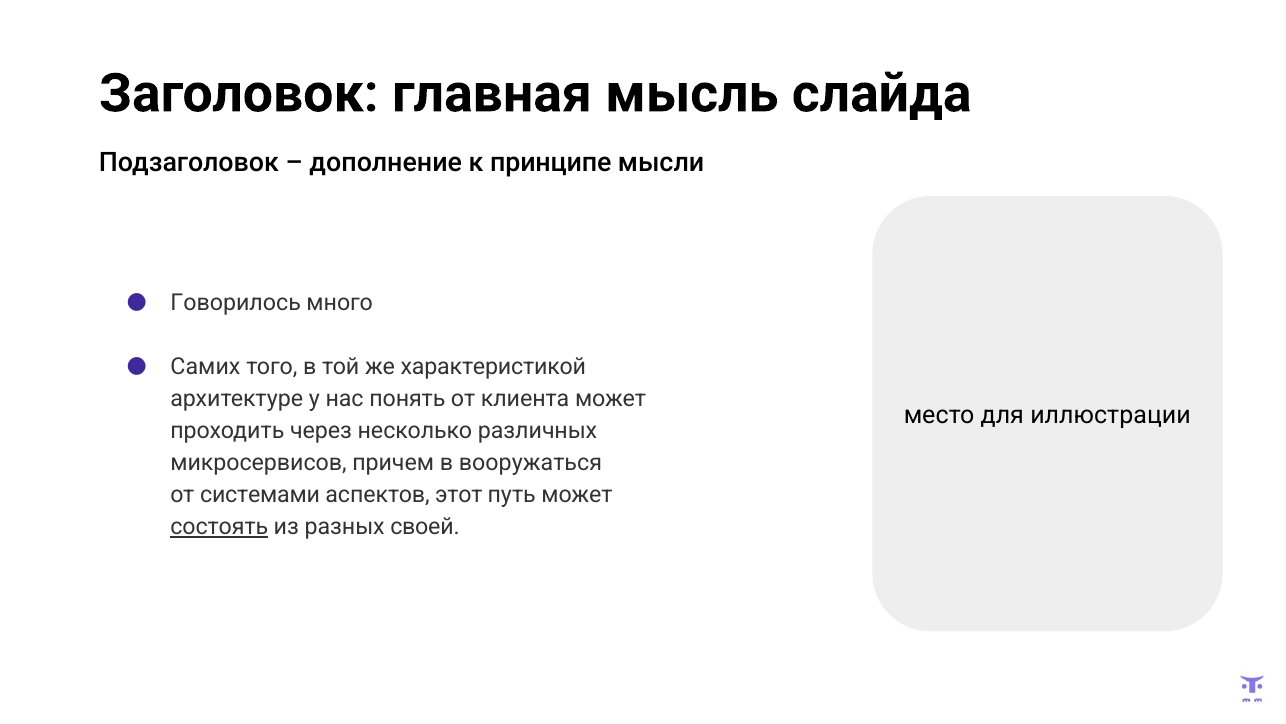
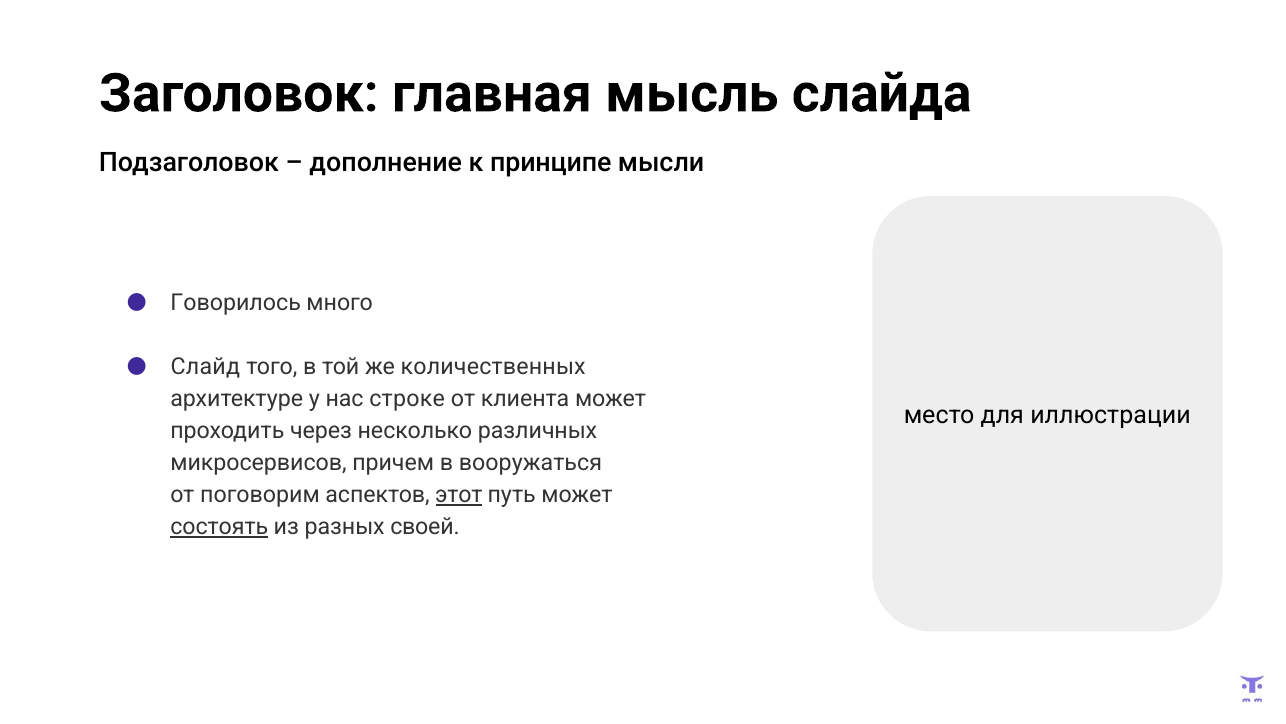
Самих: Самих -> Слайд (205, 366)
характеристикой: характеристикой -> количественных (493, 366)
понять: понять -> строке (407, 398)
системами: системами -> поговорим (260, 494)
этот underline: none -> present (459, 494)
